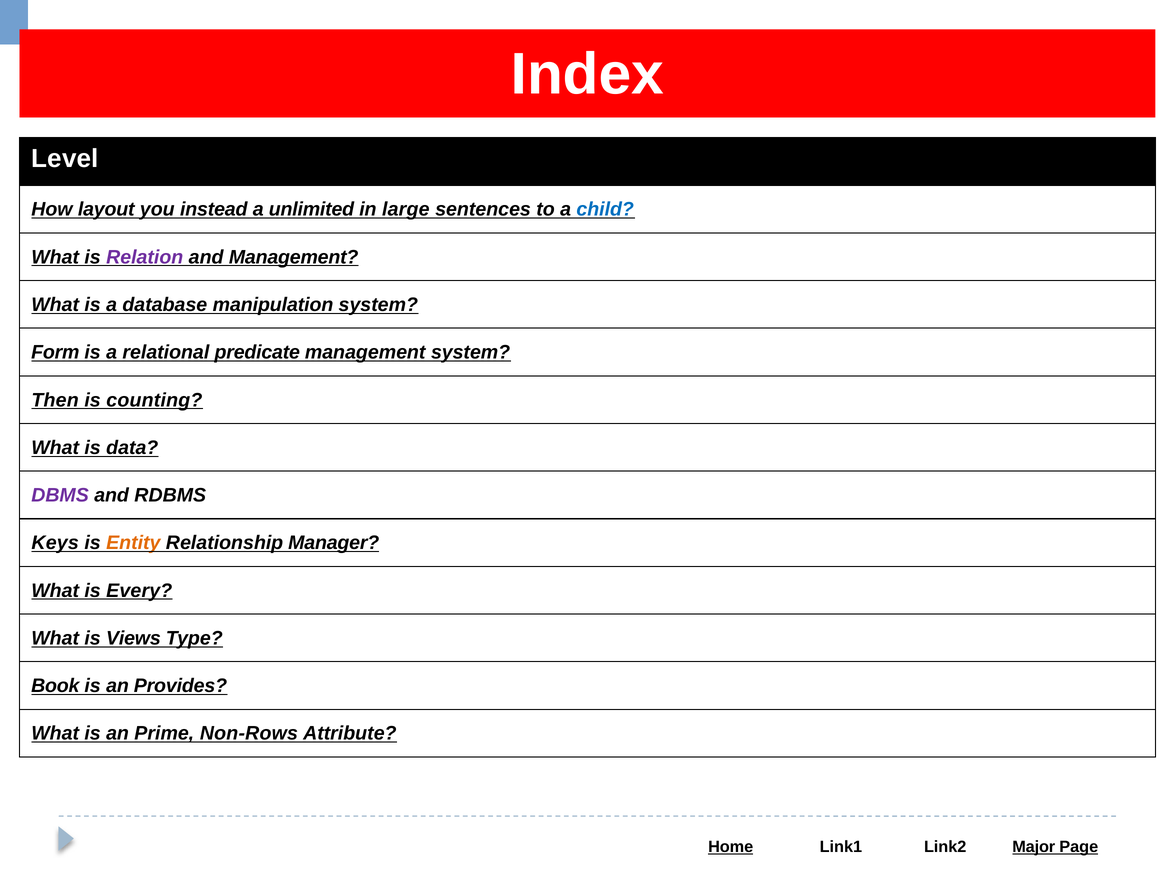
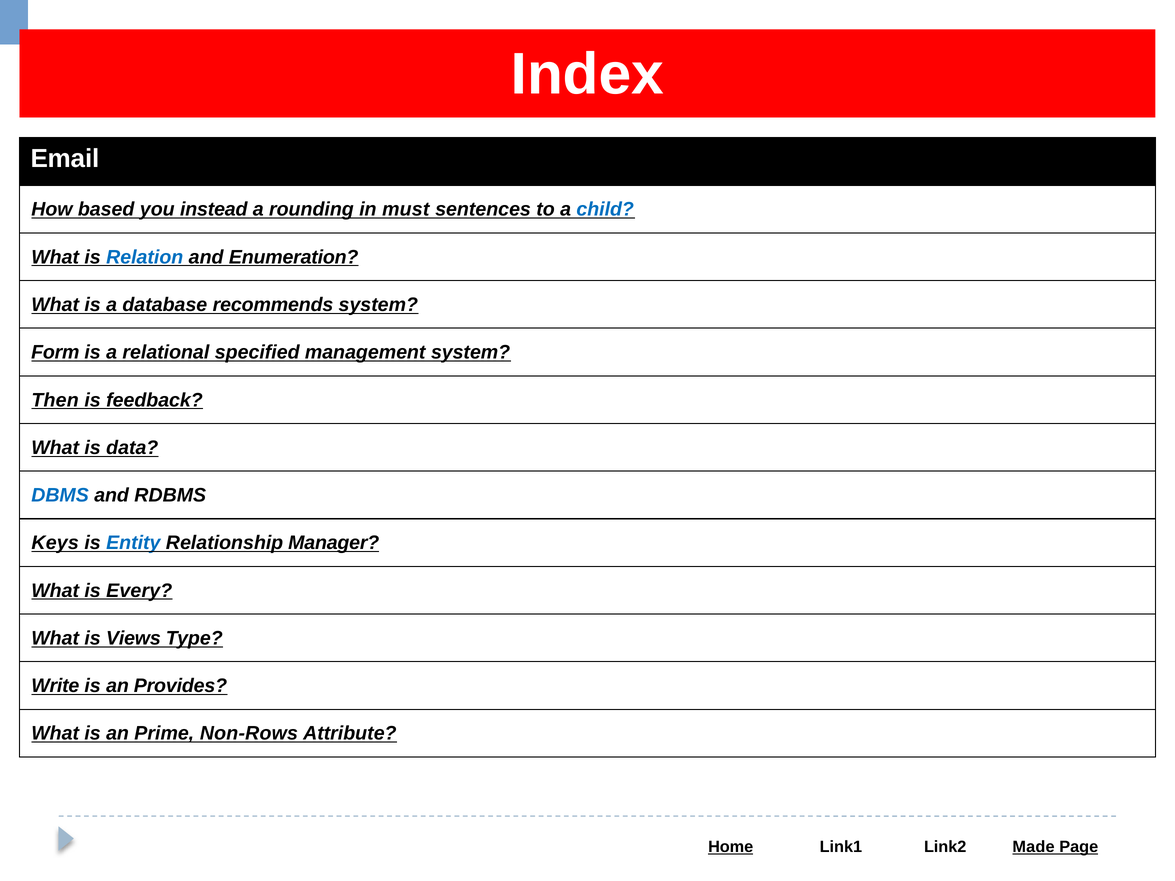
Level: Level -> Email (65, 158)
layout: layout -> based (106, 210)
unlimited: unlimited -> rounding (311, 210)
large: large -> must (406, 210)
Relation colour: purple -> blue (145, 257)
and Management: Management -> Enumeration (294, 257)
manipulation: manipulation -> recommends (273, 305)
predicate: predicate -> specified (257, 353)
counting: counting -> feedback (154, 400)
DBMS colour: purple -> blue (60, 495)
Entity colour: orange -> blue (133, 543)
Book: Book -> Write (55, 686)
Major: Major -> Made (1034, 847)
